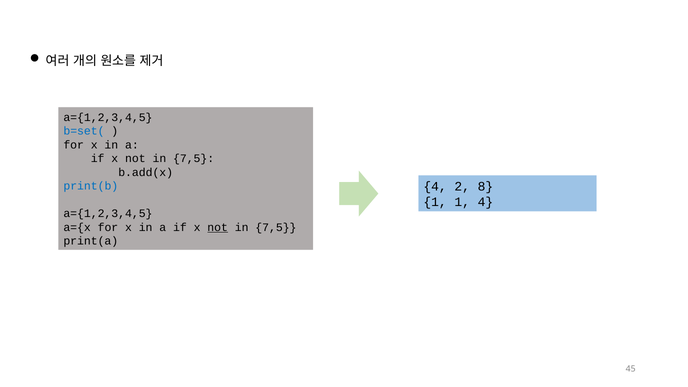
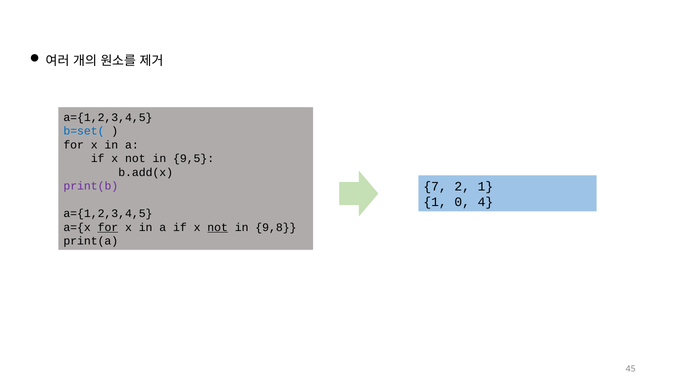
7,5: 7,5 -> 9,5 (194, 159)
4: 4 -> 7 (435, 186)
2 8: 8 -> 1 (485, 186)
print(b colour: blue -> purple (91, 186)
1 1: 1 -> 0 (462, 202)
for underline: none -> present (108, 227)
7,5: 7,5 -> 9,8 (276, 227)
